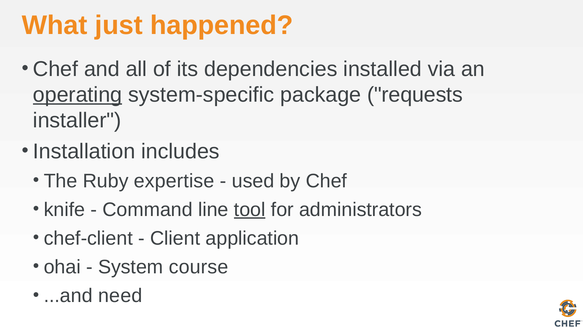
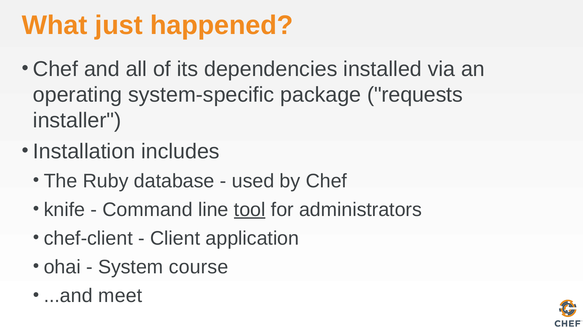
operating underline: present -> none (78, 95)
expertise: expertise -> database (174, 181)
need: need -> meet (120, 296)
